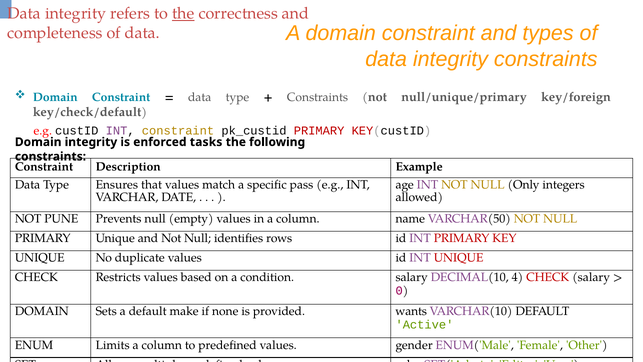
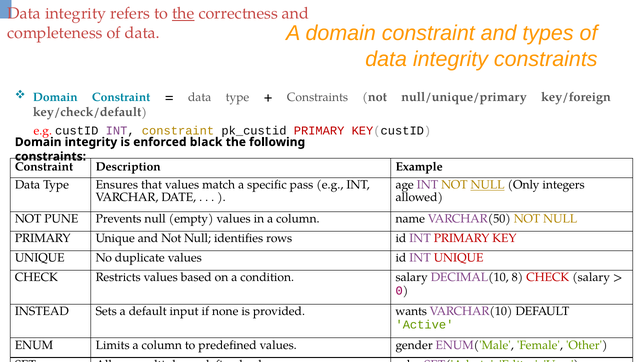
tasks: tasks -> black (206, 142)
NULL underline: none -> present (488, 185)
4: 4 -> 8 (517, 277)
DOMAIN: DOMAIN -> INSTEAD (42, 311)
make: make -> input (184, 311)
